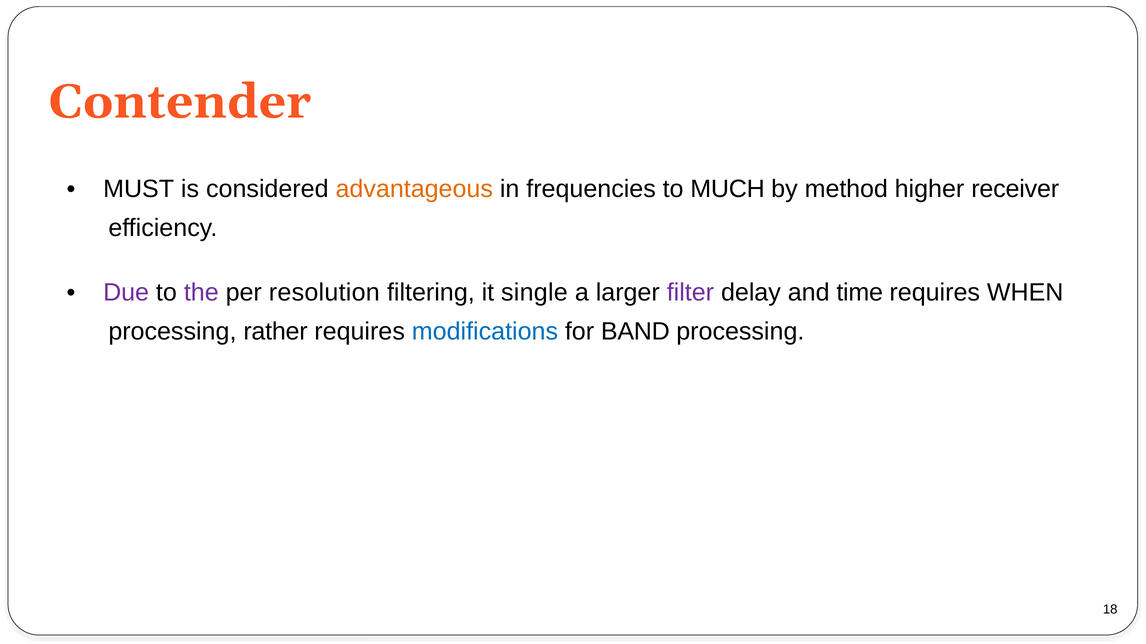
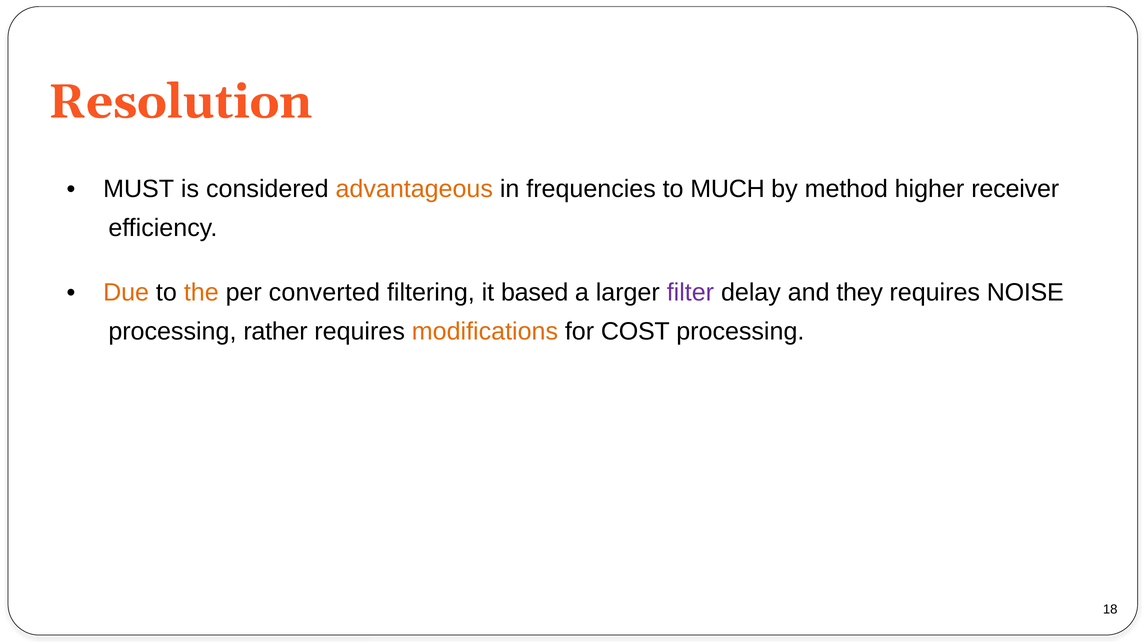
Contender: Contender -> Resolution (180, 102)
Due colour: purple -> orange (126, 293)
the colour: purple -> orange (201, 293)
resolution: resolution -> converted (324, 293)
single: single -> based (535, 293)
time: time -> they (860, 293)
WHEN: WHEN -> NOISE (1025, 293)
modifications colour: blue -> orange (485, 332)
BAND: BAND -> COST (635, 332)
